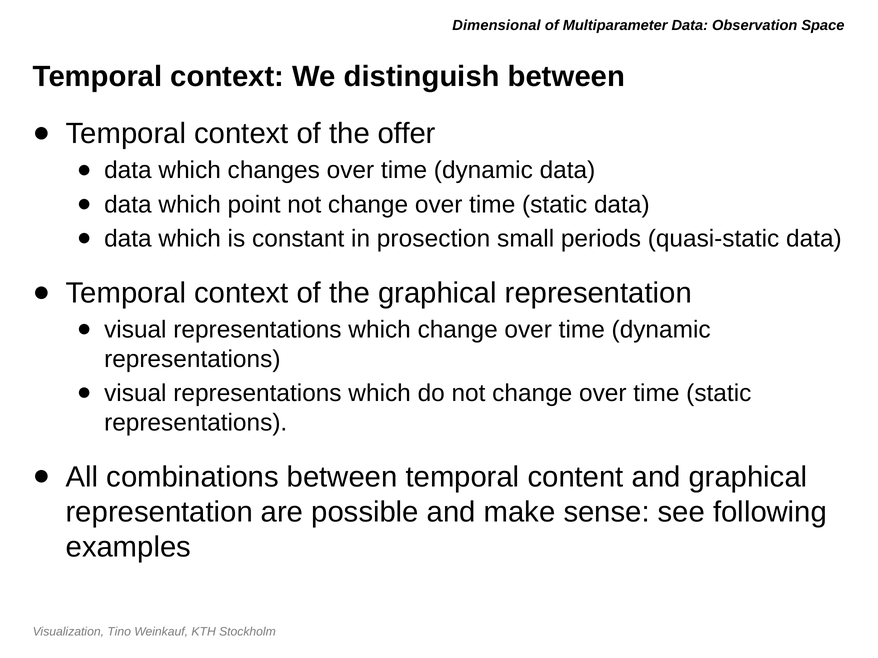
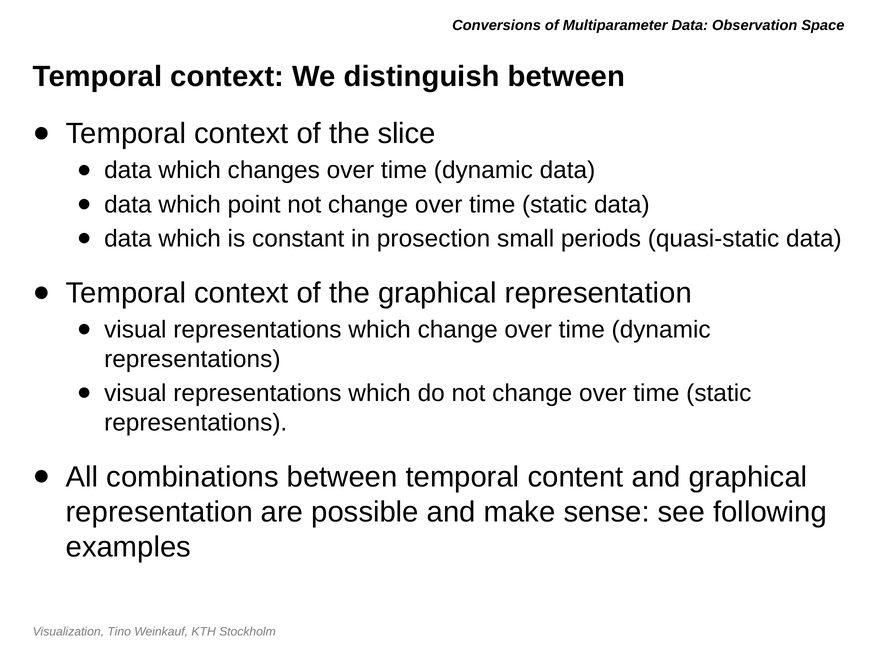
Dimensional: Dimensional -> Conversions (497, 25)
offer: offer -> slice (407, 134)
